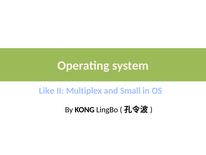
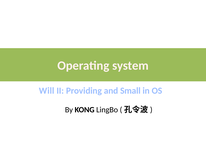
Like: Like -> Will (47, 90)
Multiplex: Multiplex -> Providing (84, 90)
